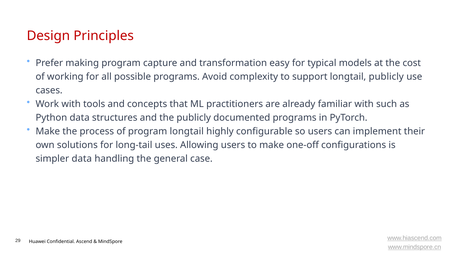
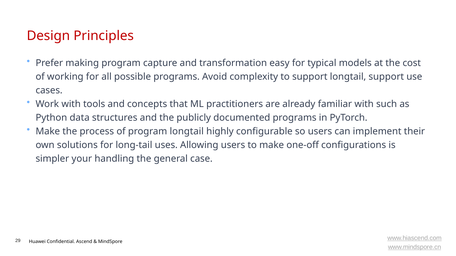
longtail publicly: publicly -> support (386, 77)
simpler data: data -> your (82, 159)
